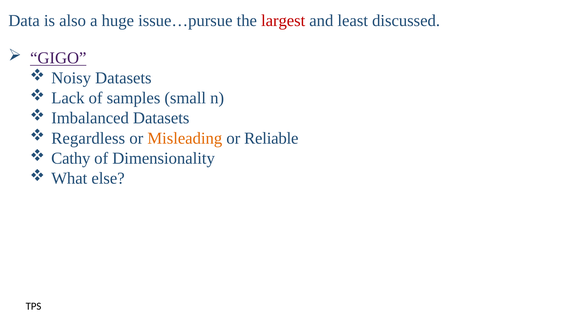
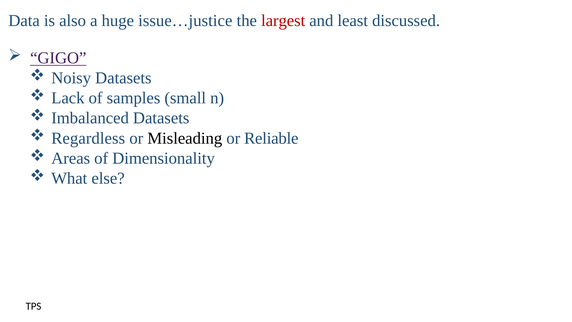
issue…pursue: issue…pursue -> issue…justice (185, 21)
Misleading colour: orange -> black (185, 138)
Cathy: Cathy -> Areas (71, 158)
